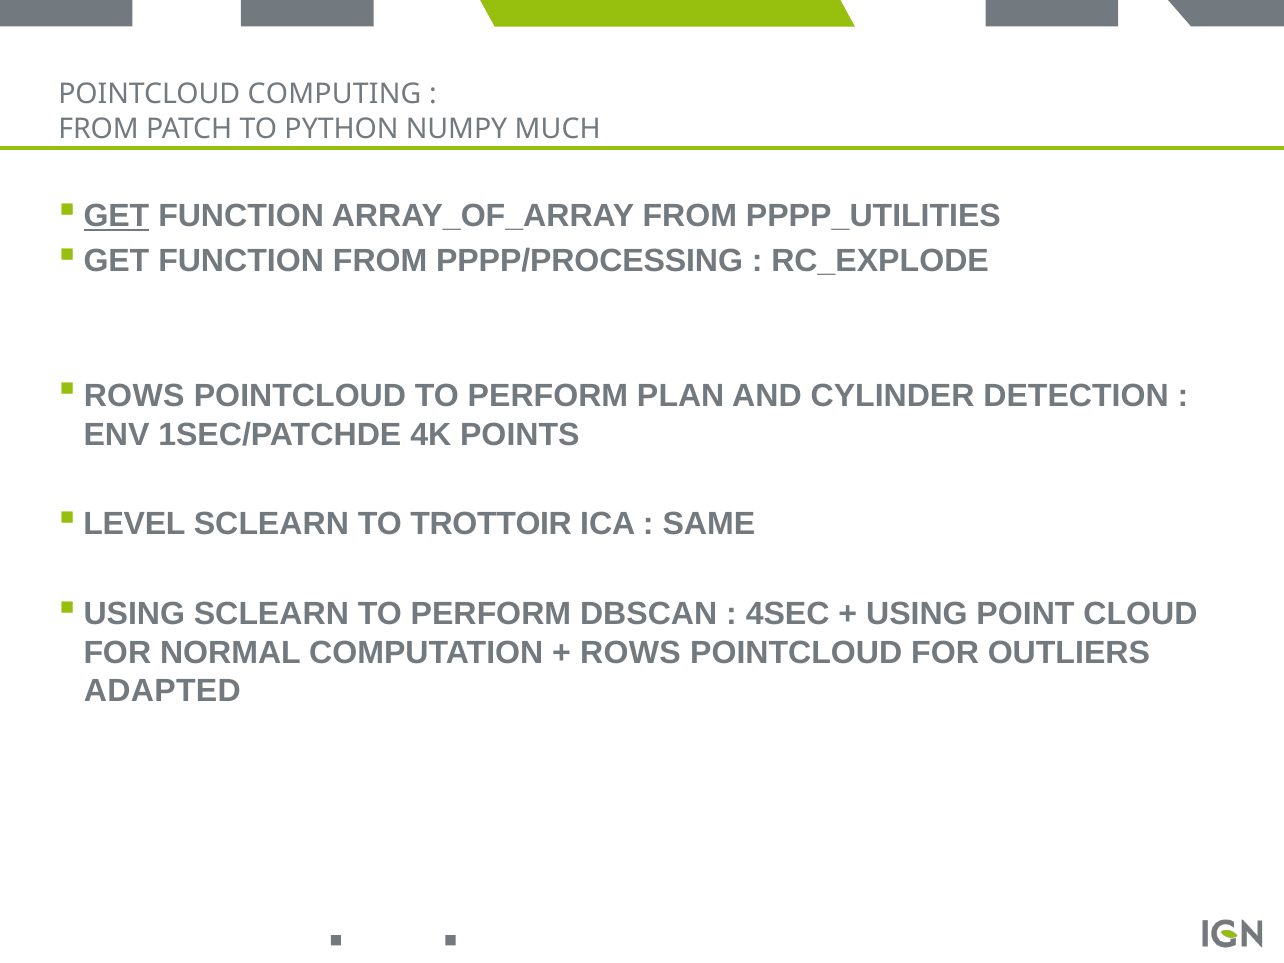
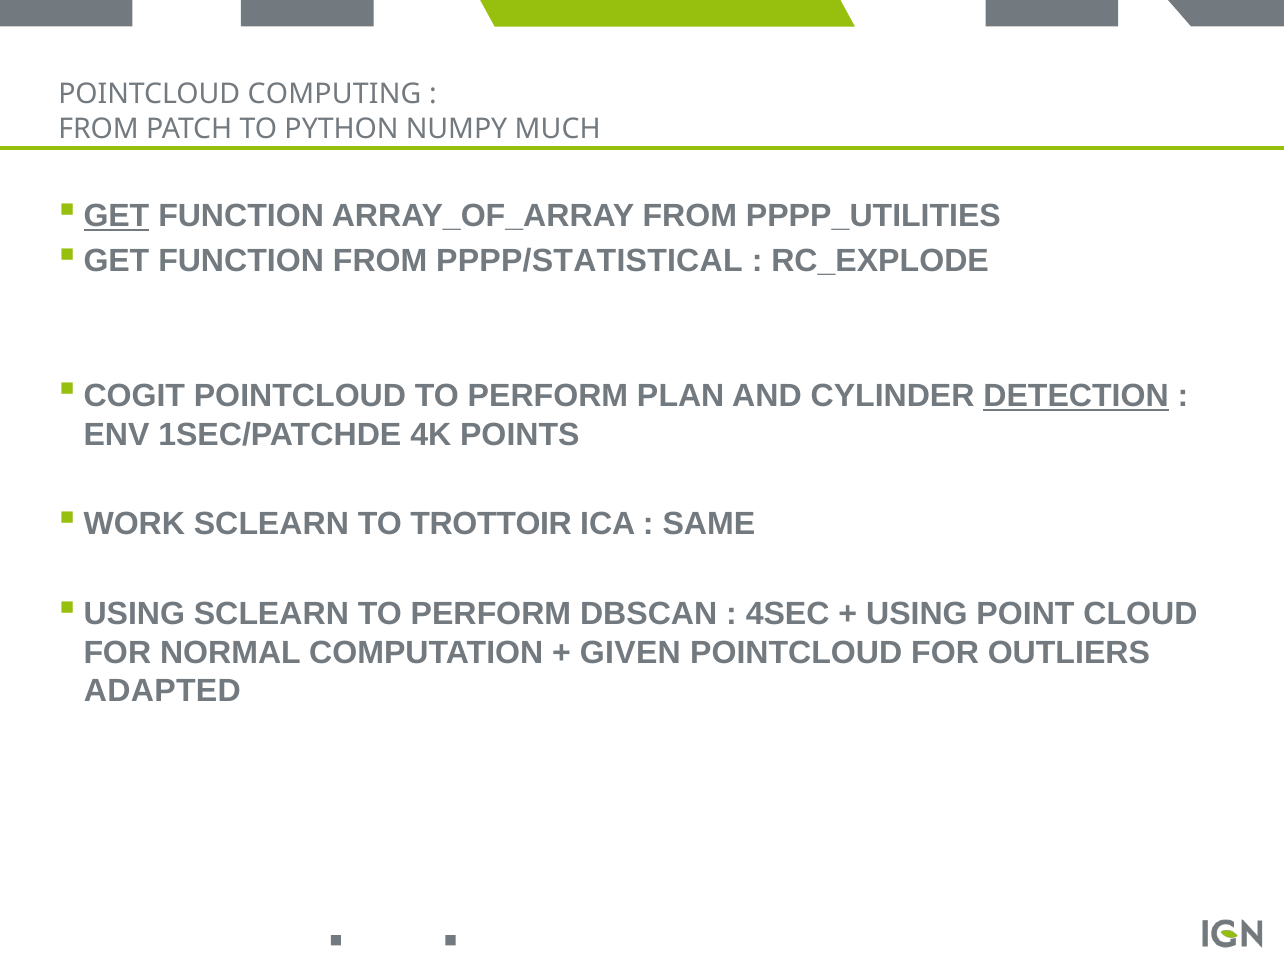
PPPP/PROCESSING: PPPP/PROCESSING -> PPPP/STATISTICAL (589, 261)
ROWS: ROWS -> COGIT (134, 396)
DETECTION underline: none -> present (1076, 396)
LEVEL: LEVEL -> WORK (134, 524)
ROWS: ROWS -> GIVEN (630, 653)
